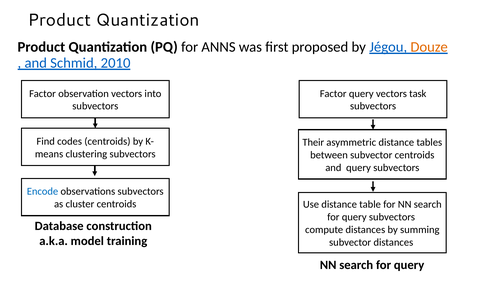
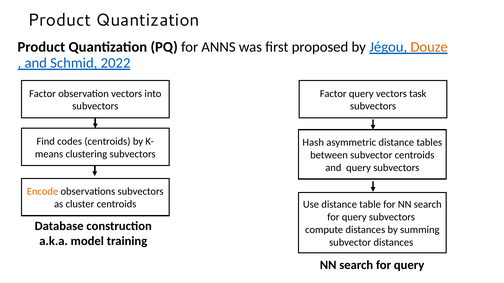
2010: 2010 -> 2022 (116, 63)
Their: Their -> Hash (313, 143)
Encode colour: blue -> orange (43, 192)
